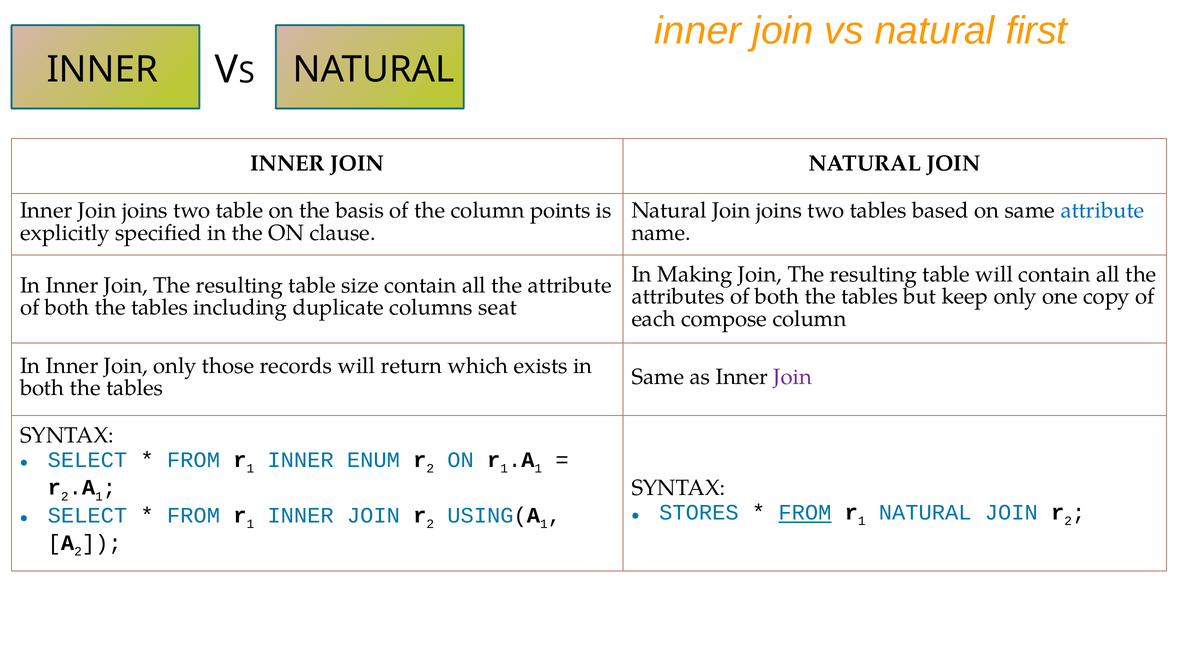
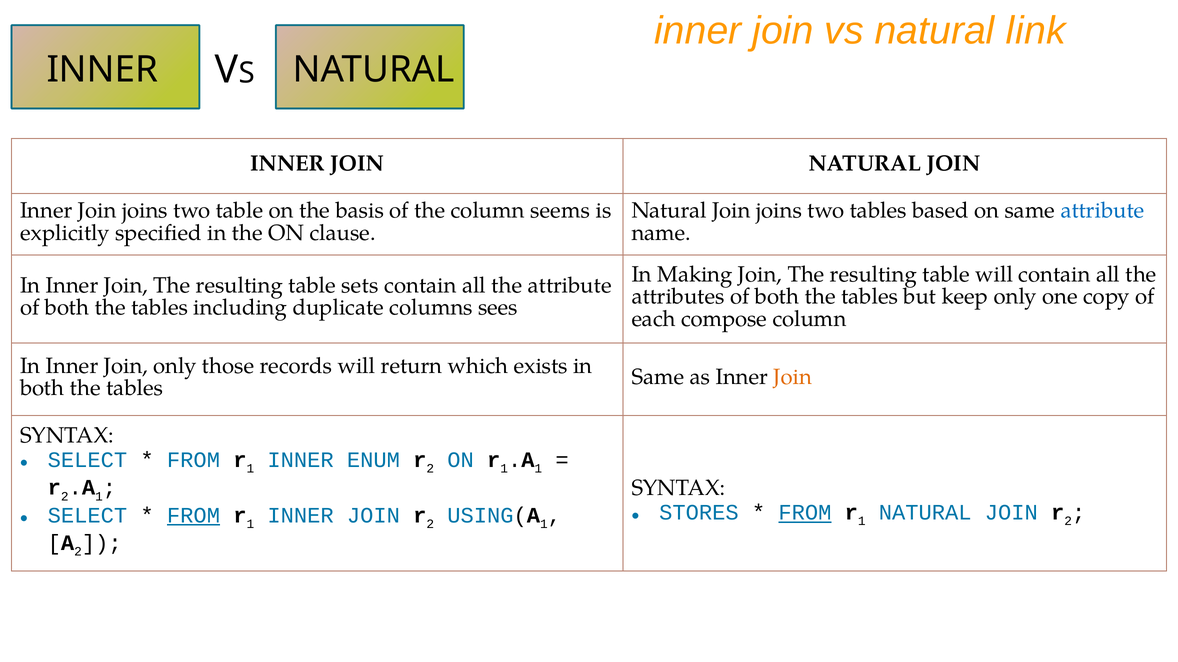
first: first -> link (1036, 31)
points: points -> seems (560, 211)
size: size -> sets (360, 286)
seat: seat -> sees (498, 308)
Join colour: purple -> orange (793, 377)
FROM underline: none -> present (193, 516)
